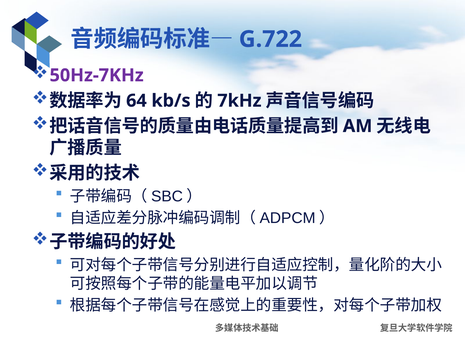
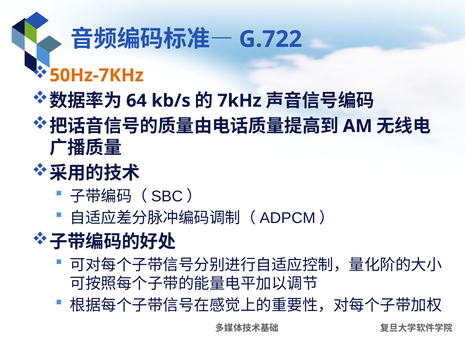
50Hz-7KHz colour: purple -> orange (97, 75)
